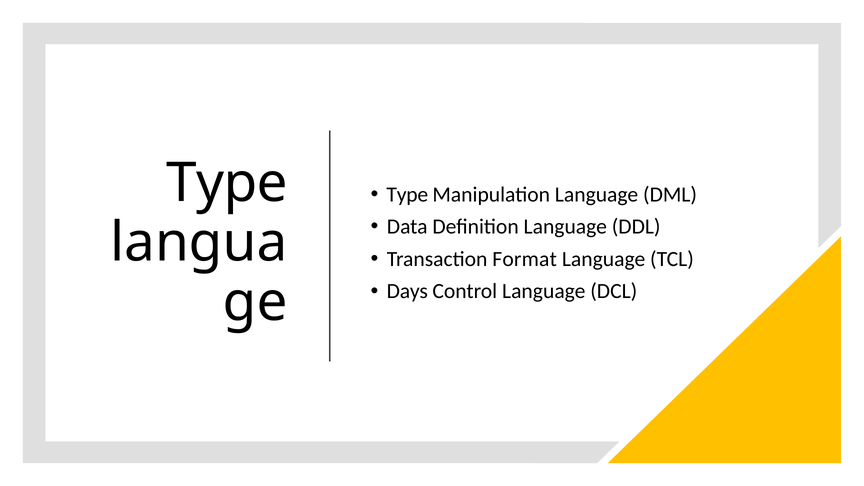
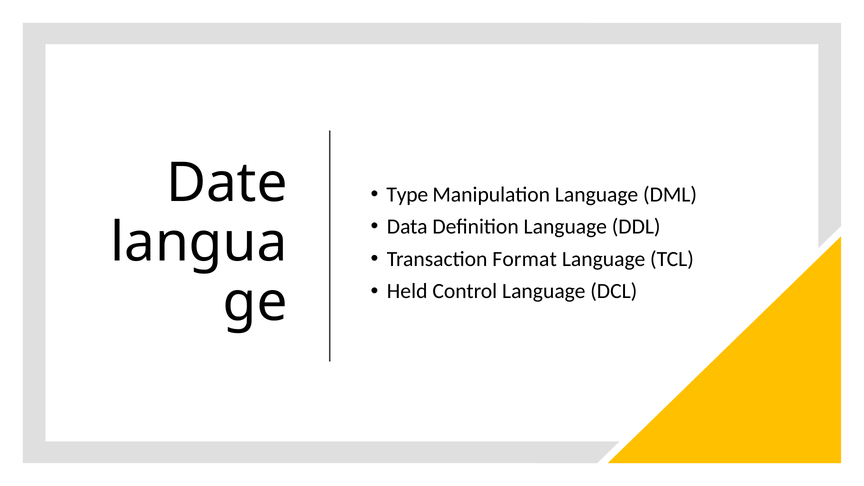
Type: Type -> Date (227, 183)
Days: Days -> Held (407, 291)
